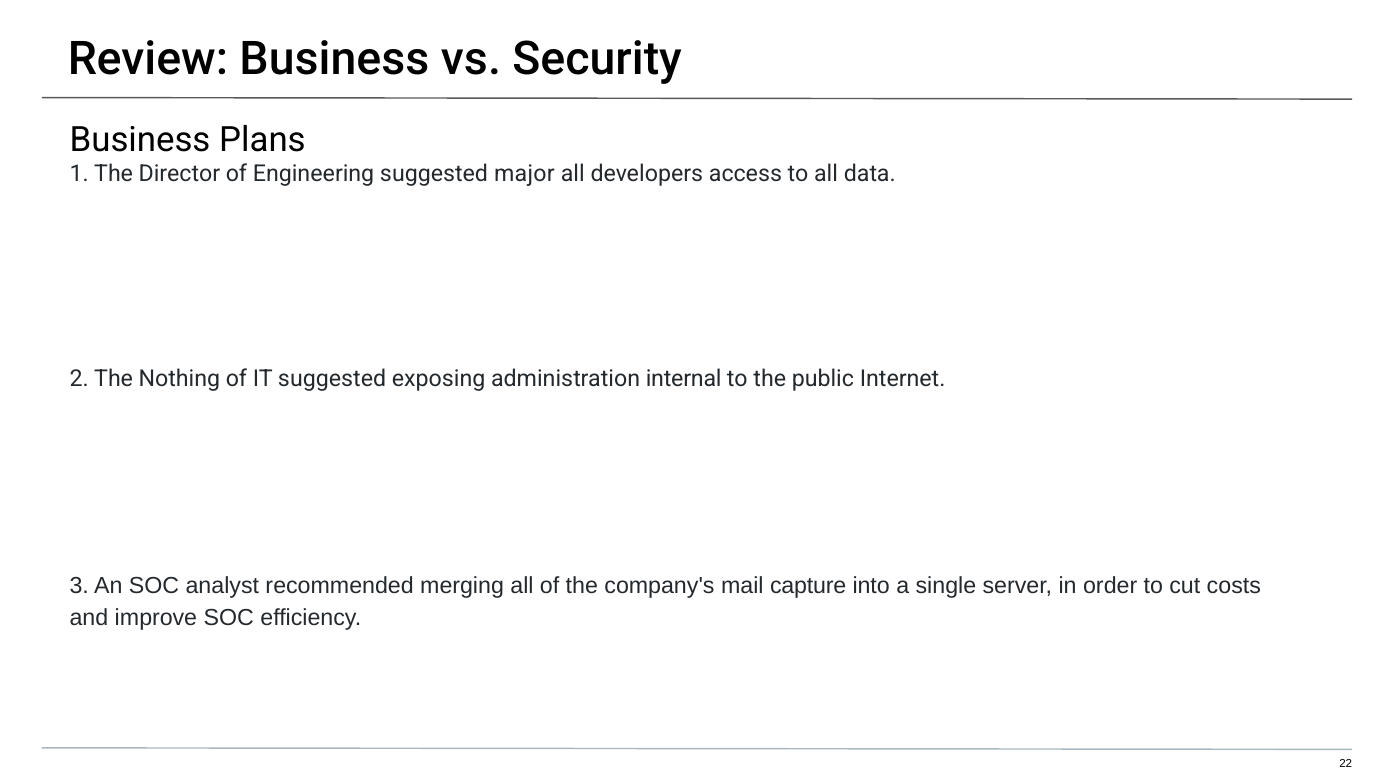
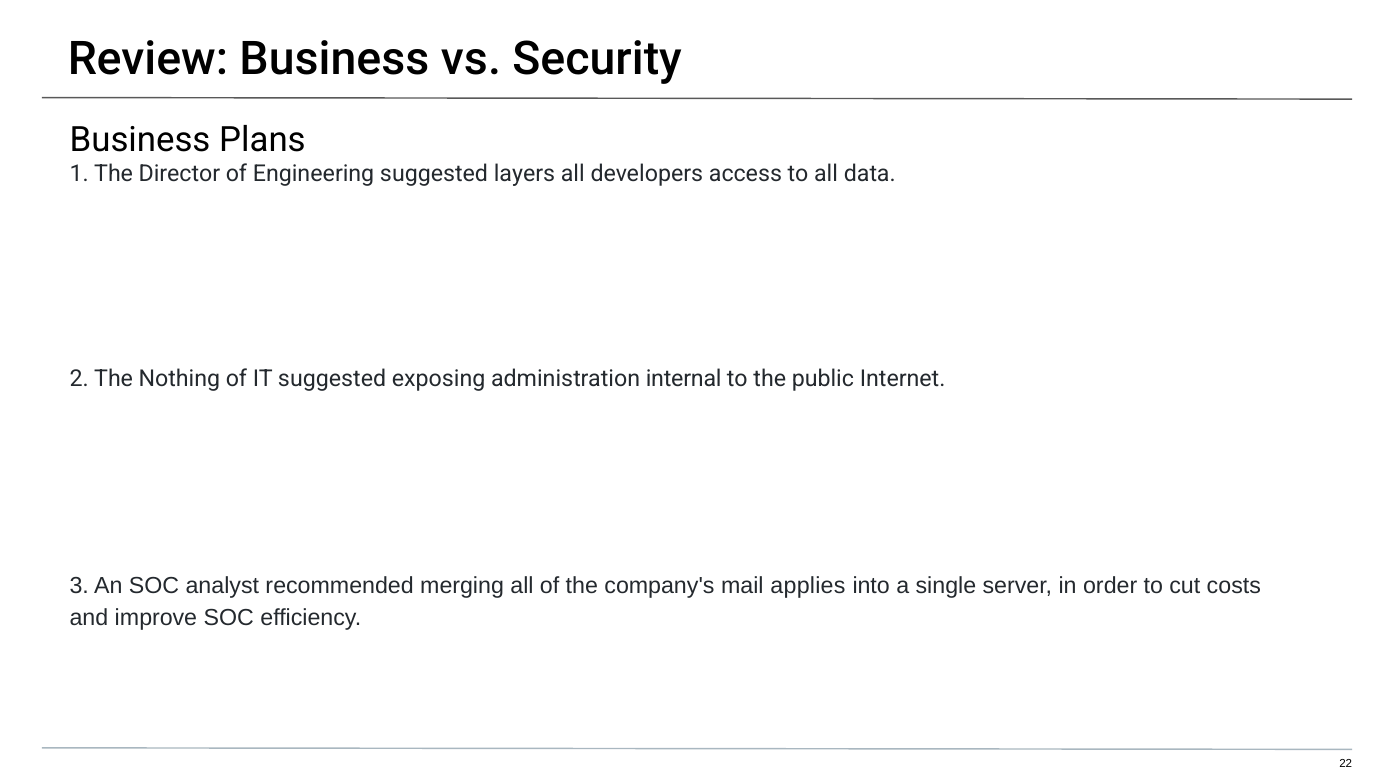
major: major -> layers (524, 174)
capture: capture -> applies (808, 586)
